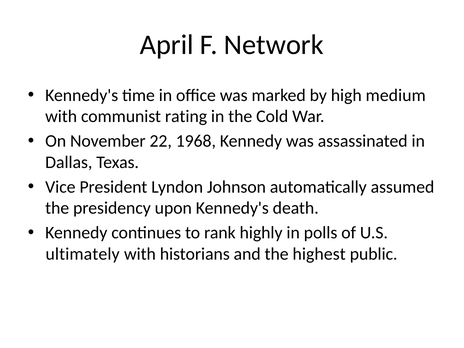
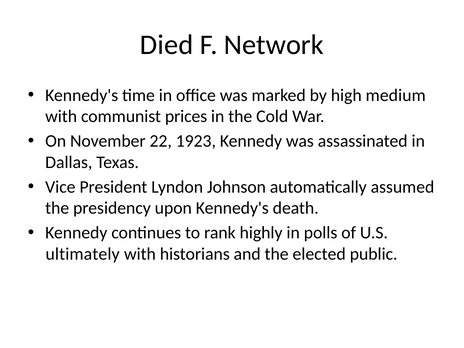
April: April -> Died (167, 45)
rating: rating -> prices (186, 116)
1968: 1968 -> 1923 (196, 141)
highest: highest -> elected (319, 254)
